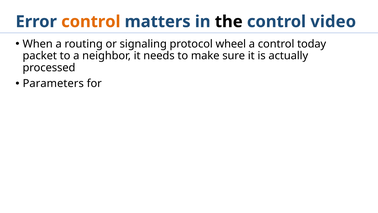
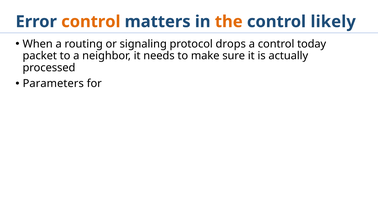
the colour: black -> orange (229, 22)
video: video -> likely (333, 22)
wheel: wheel -> drops (231, 44)
